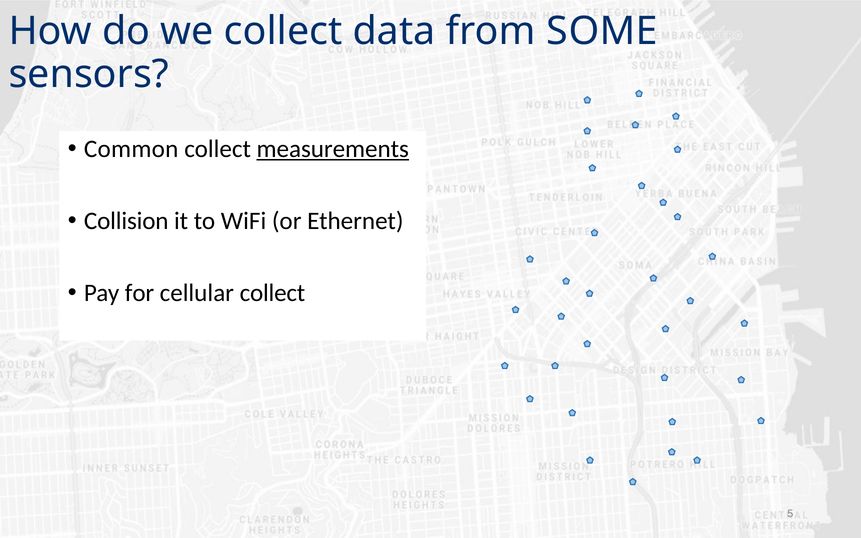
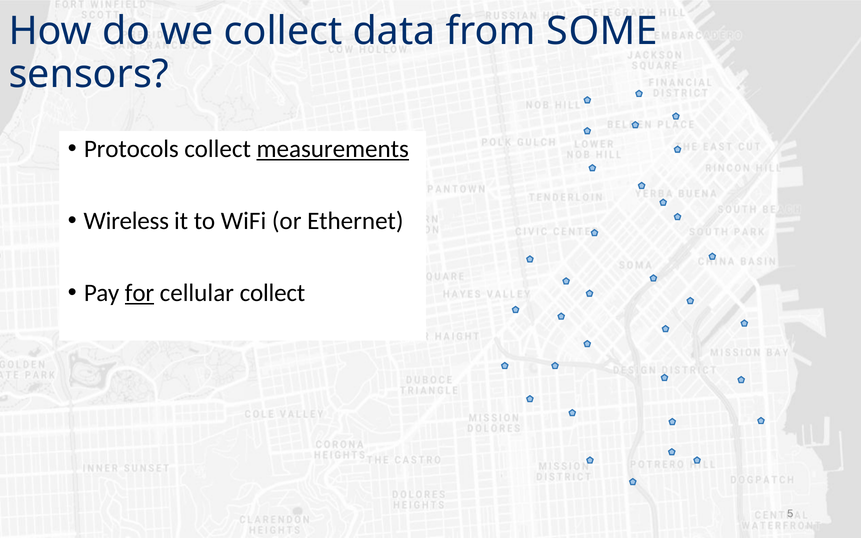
Common: Common -> Protocols (131, 149)
Collision: Collision -> Wireless (126, 221)
for underline: none -> present (140, 293)
